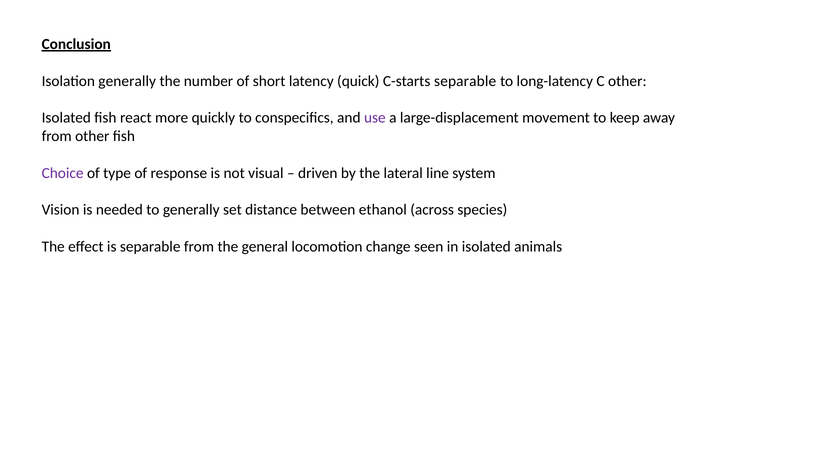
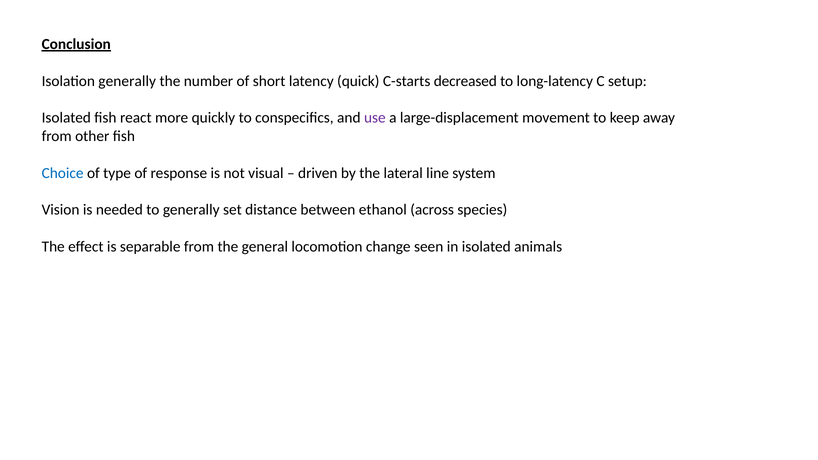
C-starts separable: separable -> decreased (465, 81)
C other: other -> setup (627, 81)
Choice colour: purple -> blue (63, 173)
